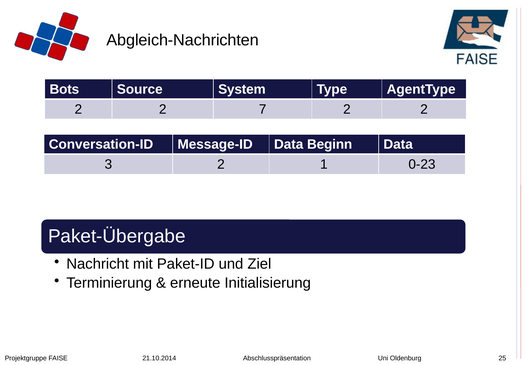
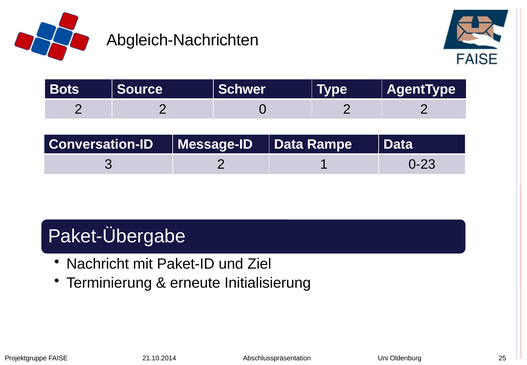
System: System -> Schwer (242, 89)
7: 7 -> 0 (263, 109)
Beginn: Beginn -> Rampe (330, 144)
